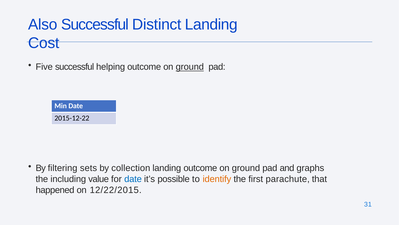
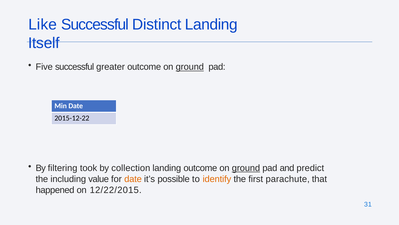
Also: Also -> Like (43, 24)
Cost: Cost -> Itself (44, 43)
helping: helping -> greater (111, 67)
sets: sets -> took (89, 168)
ground underline: none -> present (246, 168)
graphs: graphs -> predict (310, 168)
date colour: blue -> orange (133, 179)
